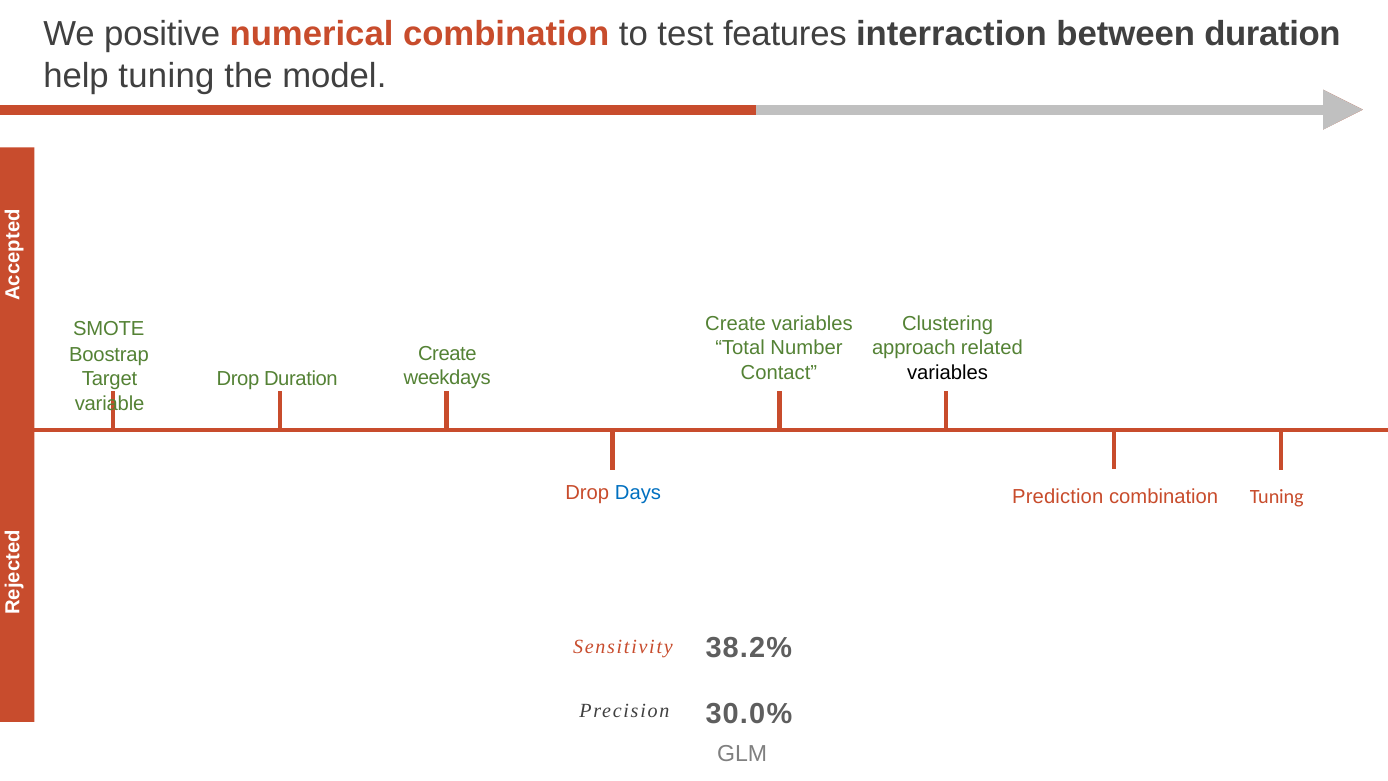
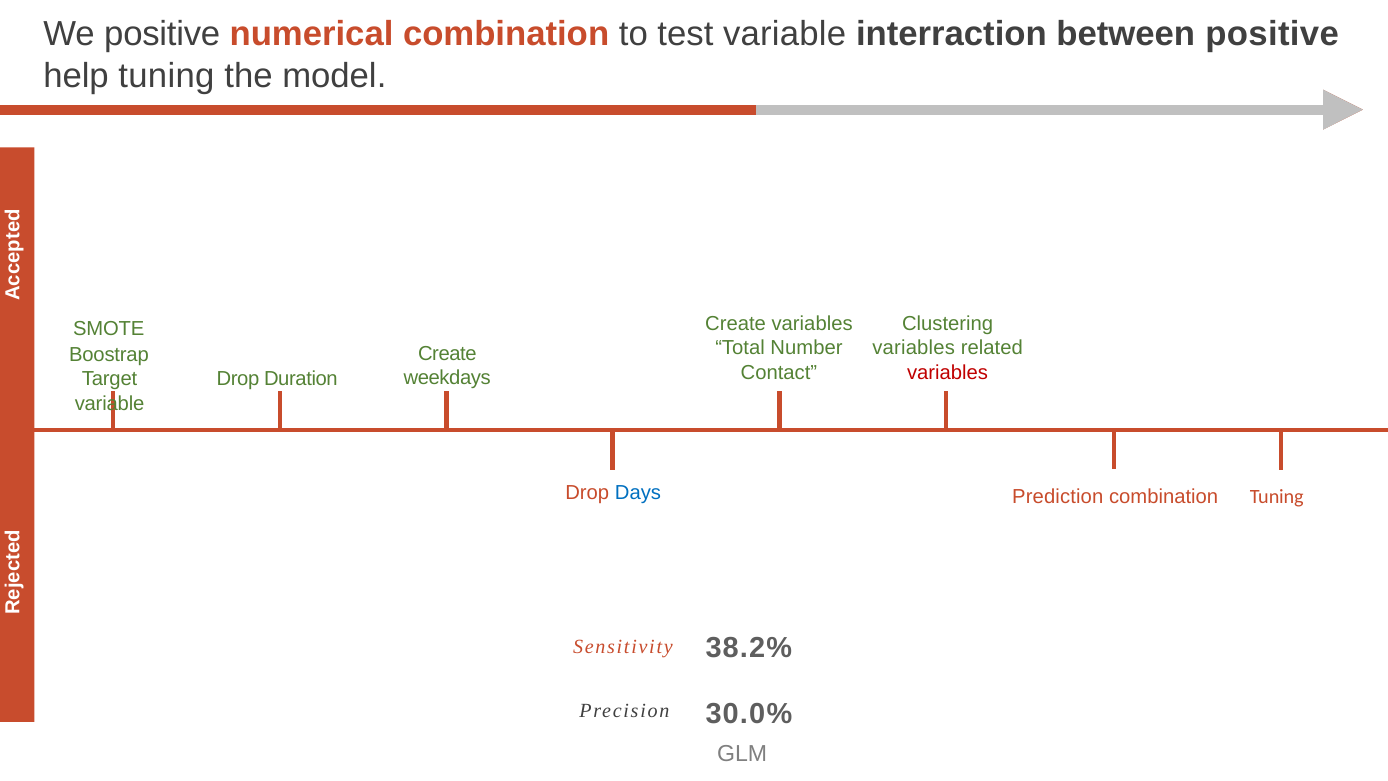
test features: features -> variable (785, 34)
between duration: duration -> positive (1272, 34)
approach: approach -> variables (914, 348)
variables colour: black -> red (948, 372)
